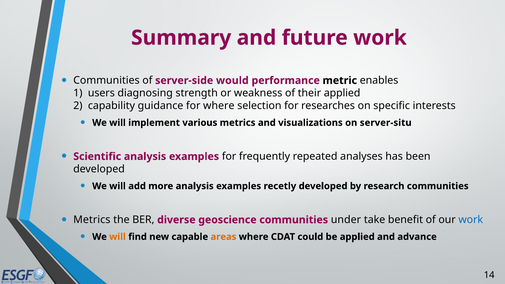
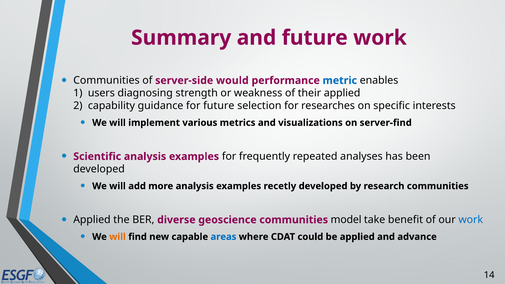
metric colour: black -> blue (340, 81)
for where: where -> future (219, 106)
server-situ: server-situ -> server-find (386, 123)
Metrics: Metrics -> Applied (92, 220)
under: under -> model (346, 220)
areas colour: orange -> blue (223, 237)
